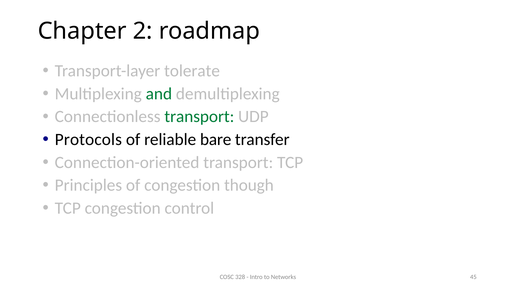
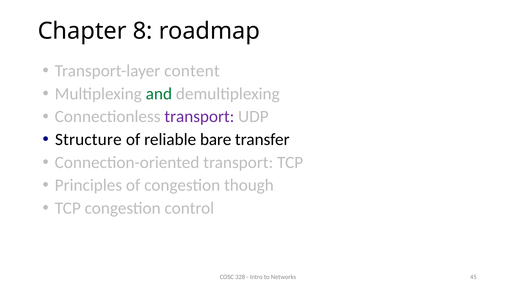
2: 2 -> 8 (143, 31)
tolerate: tolerate -> content (192, 71)
transport colour: green -> purple (199, 117)
Protocols: Protocols -> Structure (88, 140)
